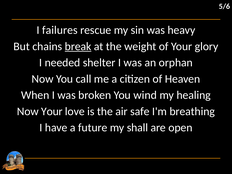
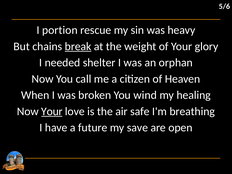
failures: failures -> portion (60, 30)
Your underline: none -> present (52, 111)
shall: shall -> save (137, 128)
